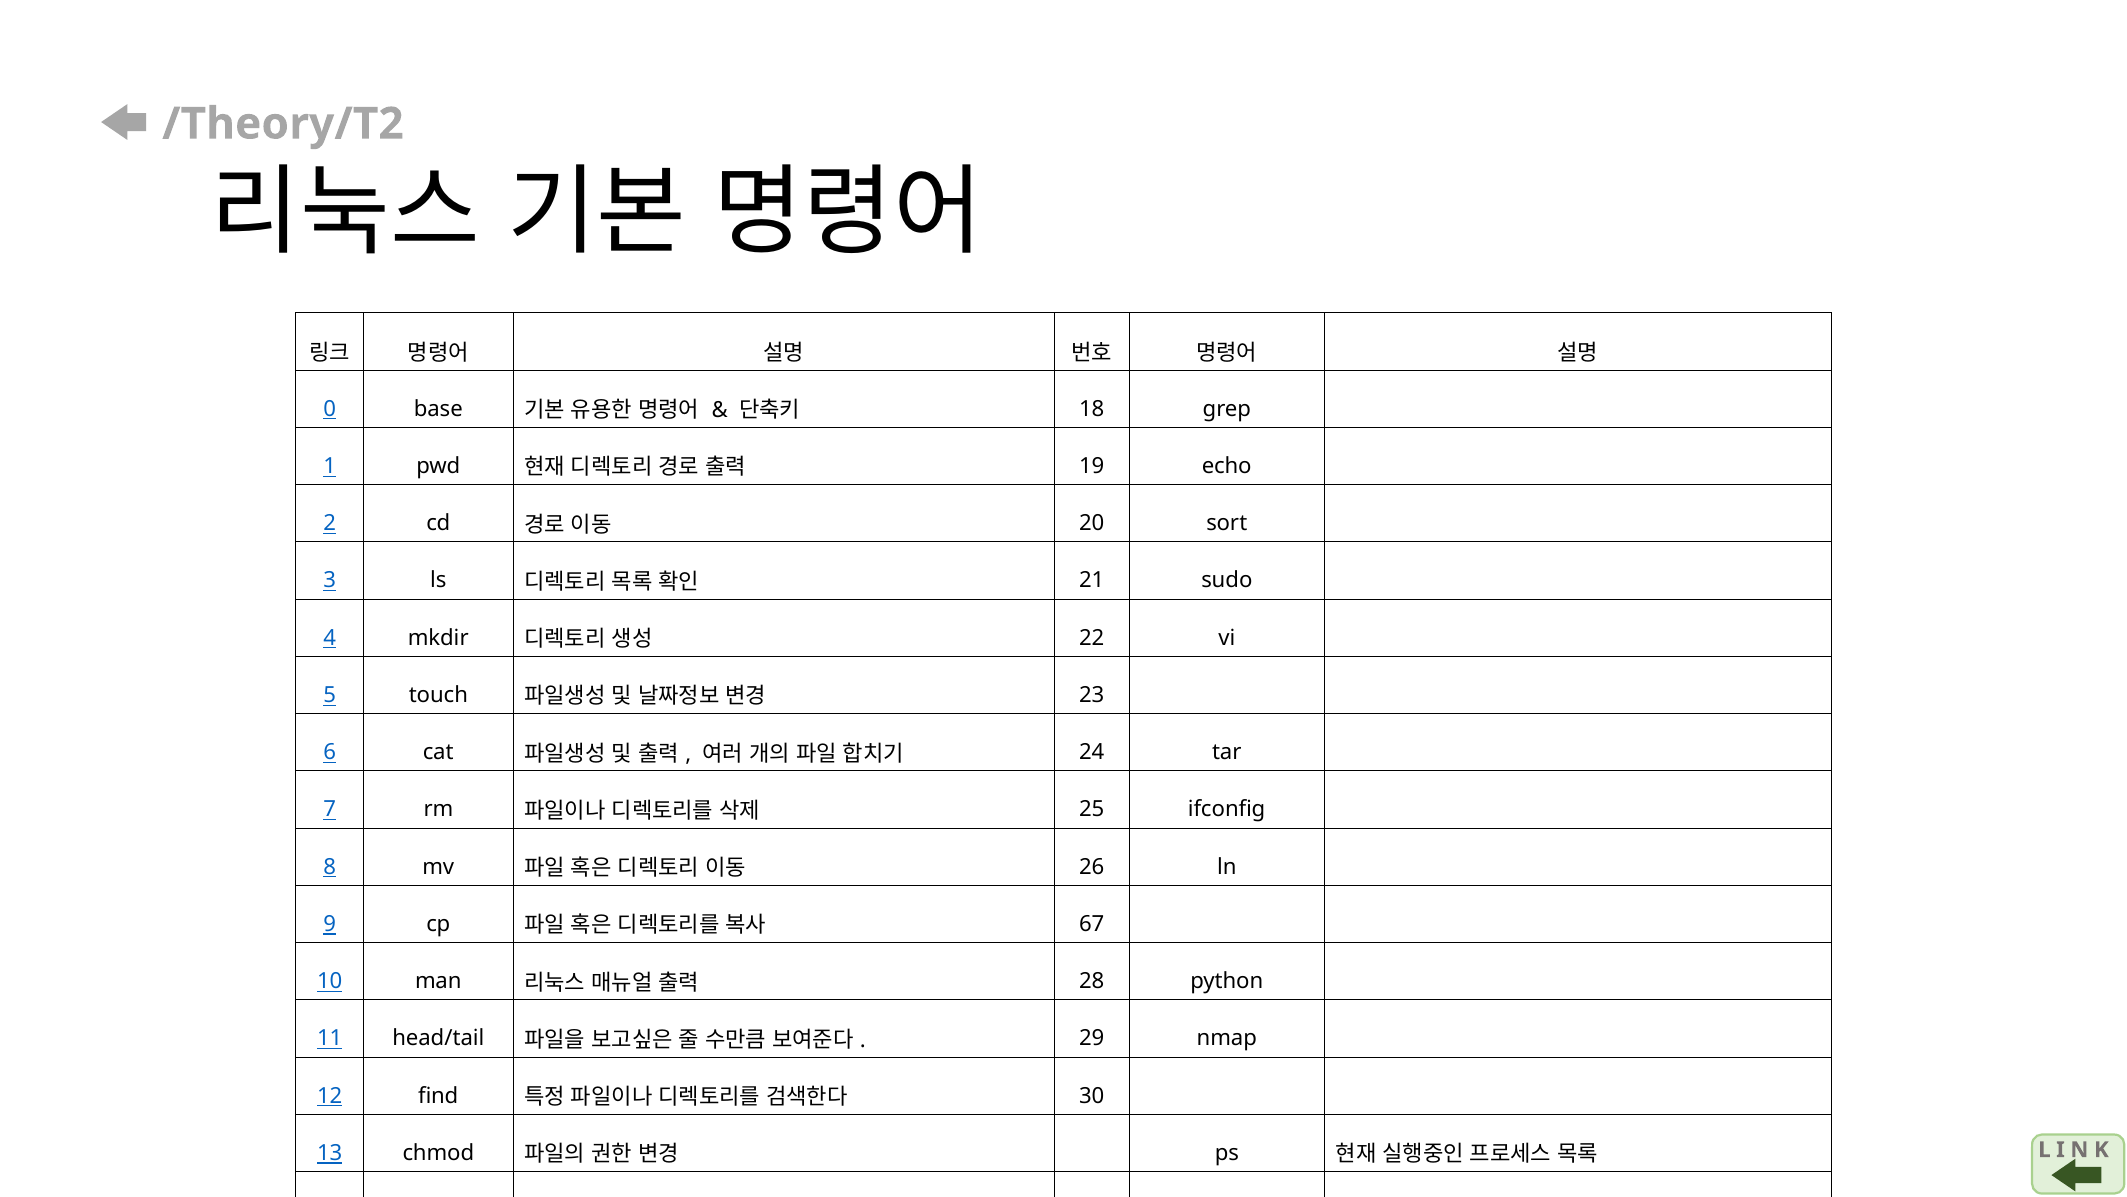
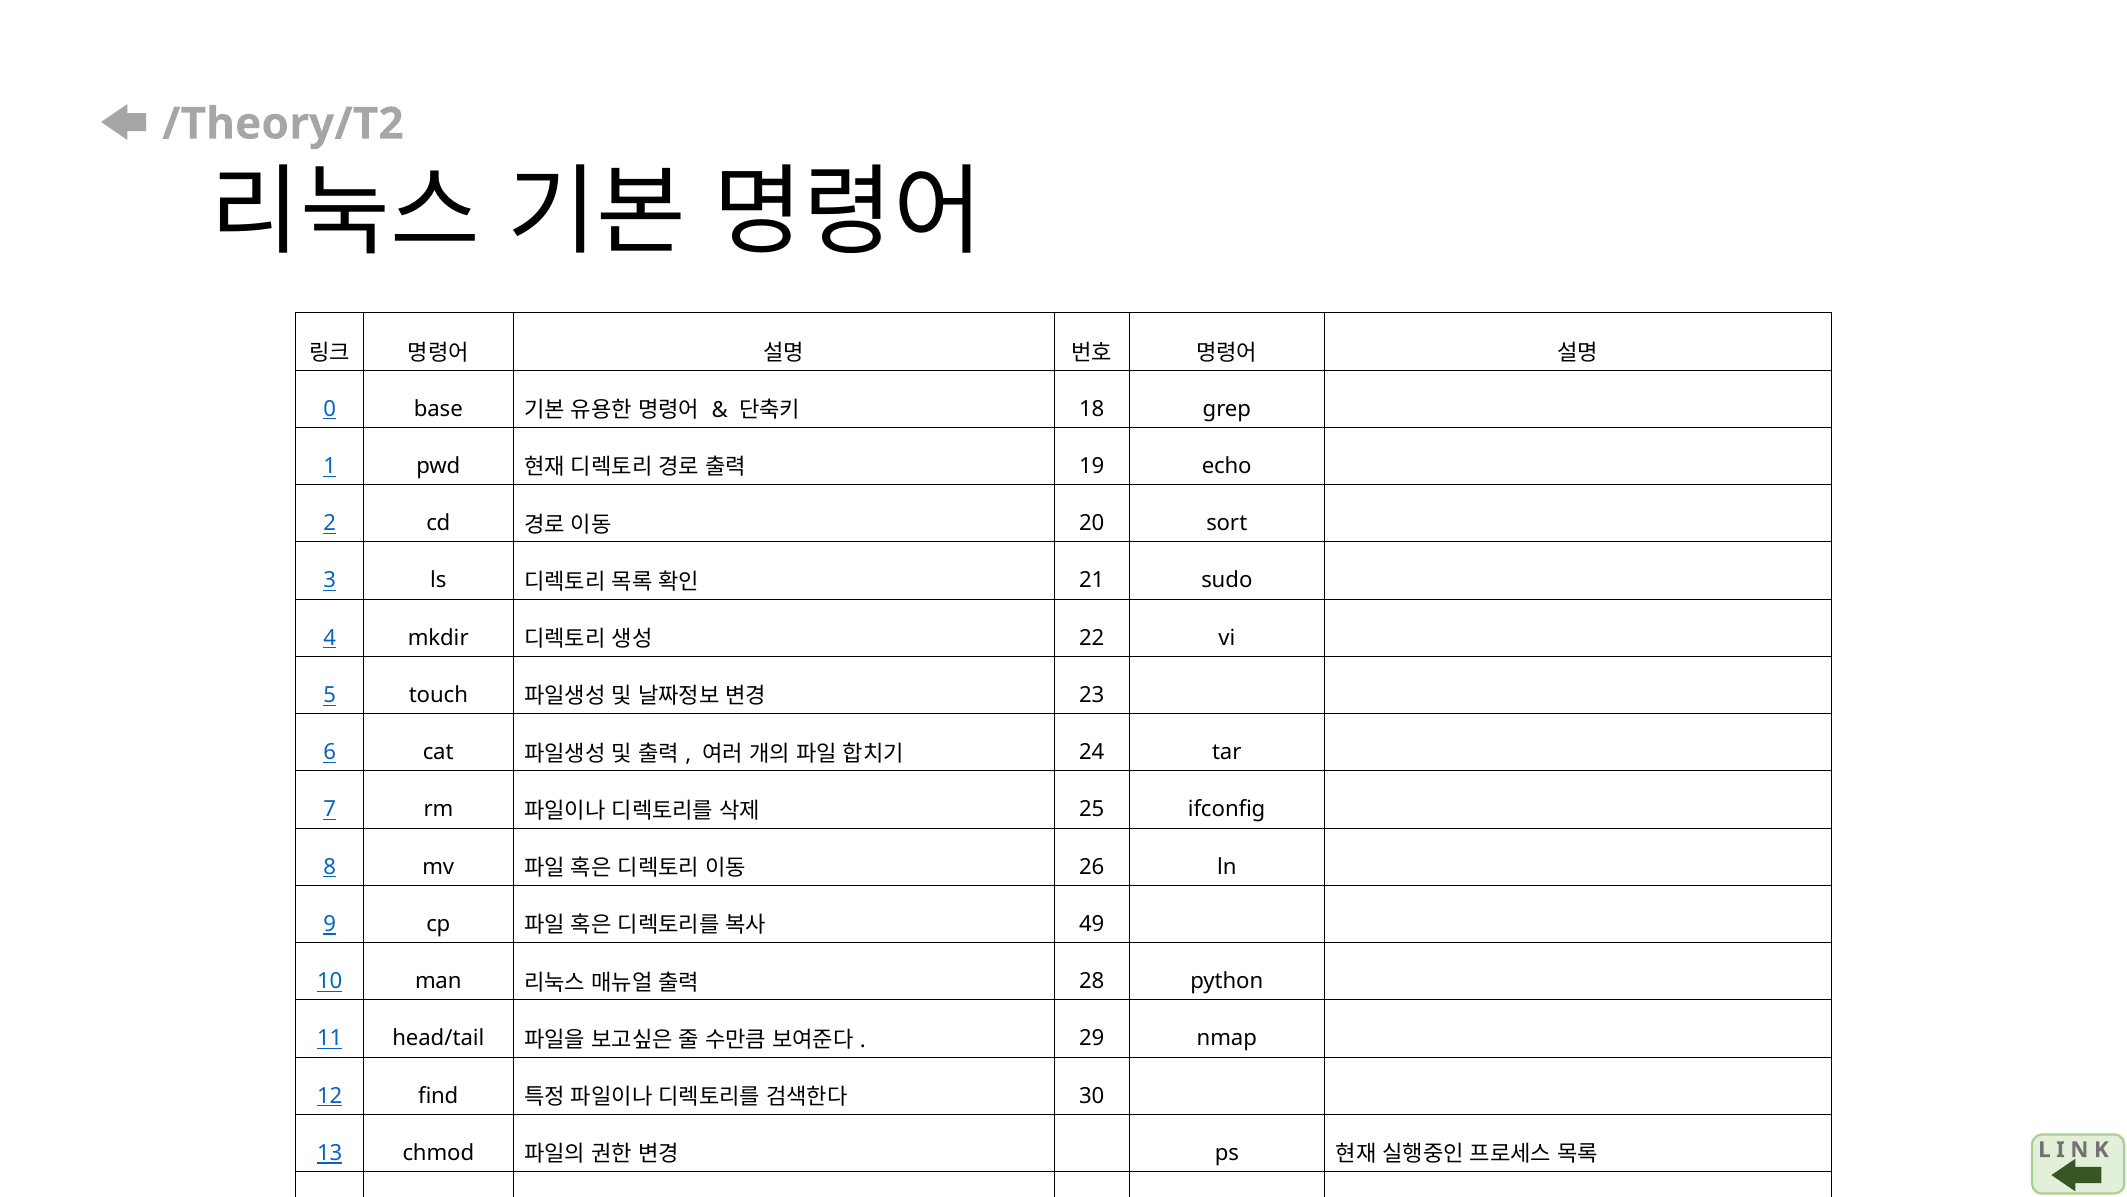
67: 67 -> 49 (1092, 924)
